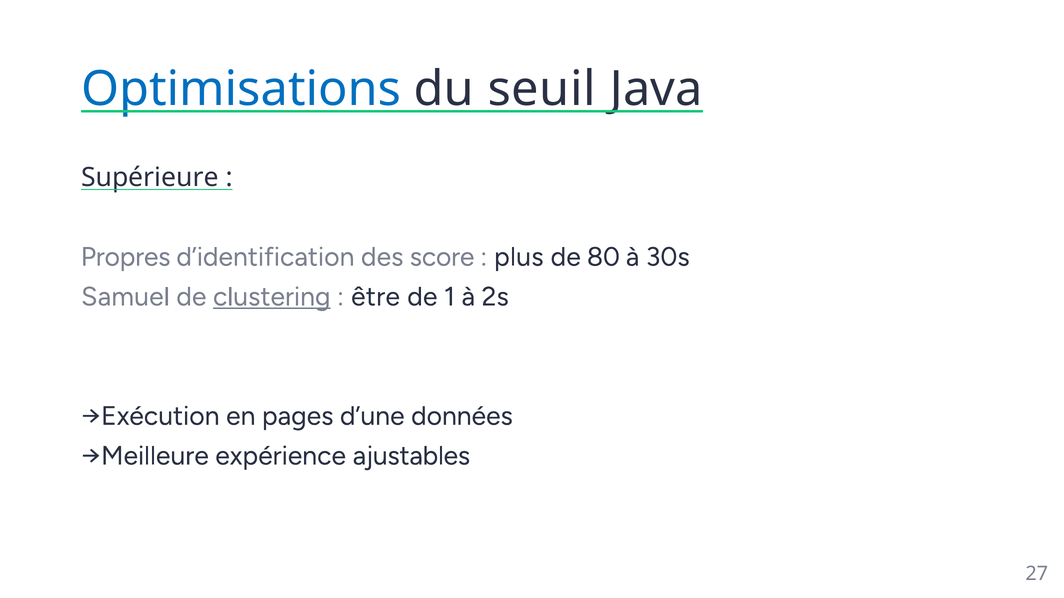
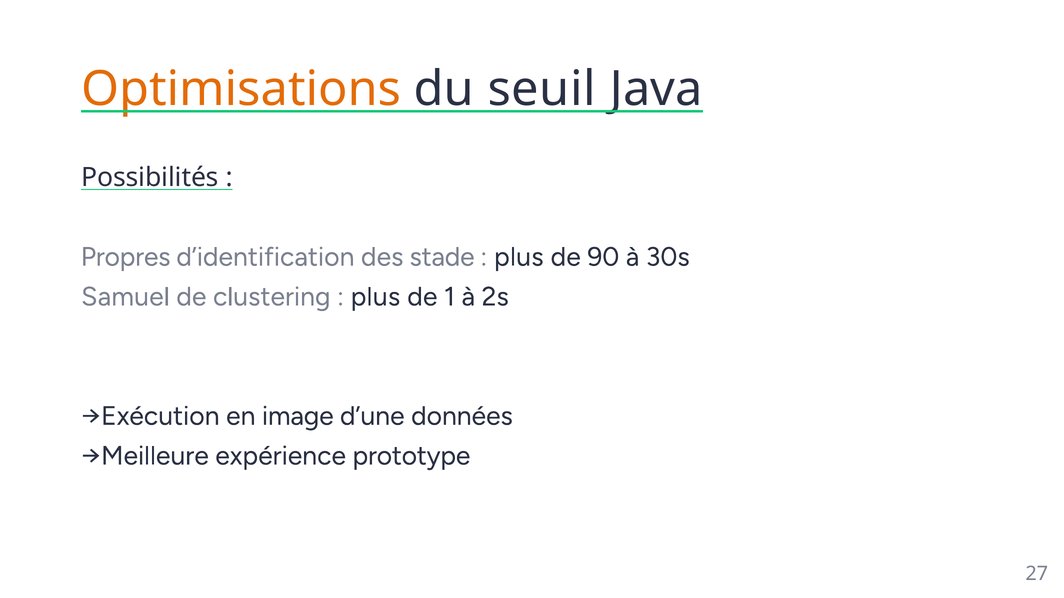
Optimisations colour: blue -> orange (241, 89)
Supérieure: Supérieure -> Possibilités (150, 178)
score: score -> stade (442, 257)
80: 80 -> 90 (603, 257)
clustering underline: present -> none (272, 297)
être: être -> plus (376, 297)
pages: pages -> image (298, 416)
ajustables: ajustables -> prototype (411, 456)
